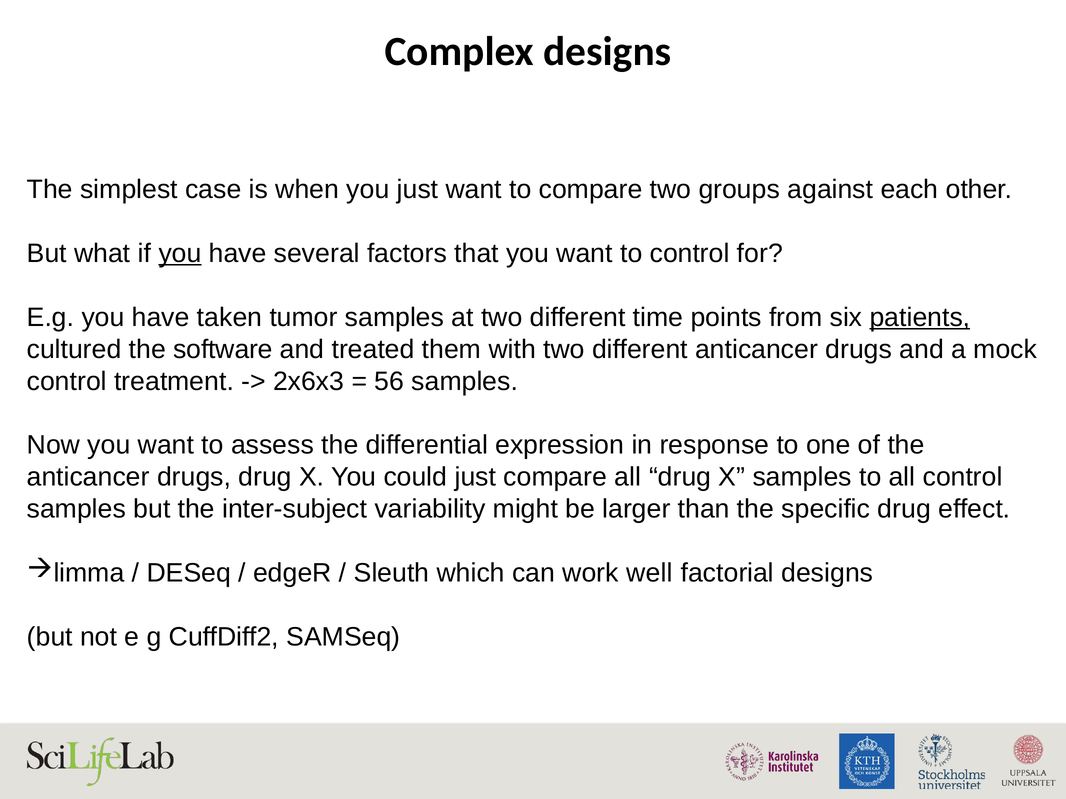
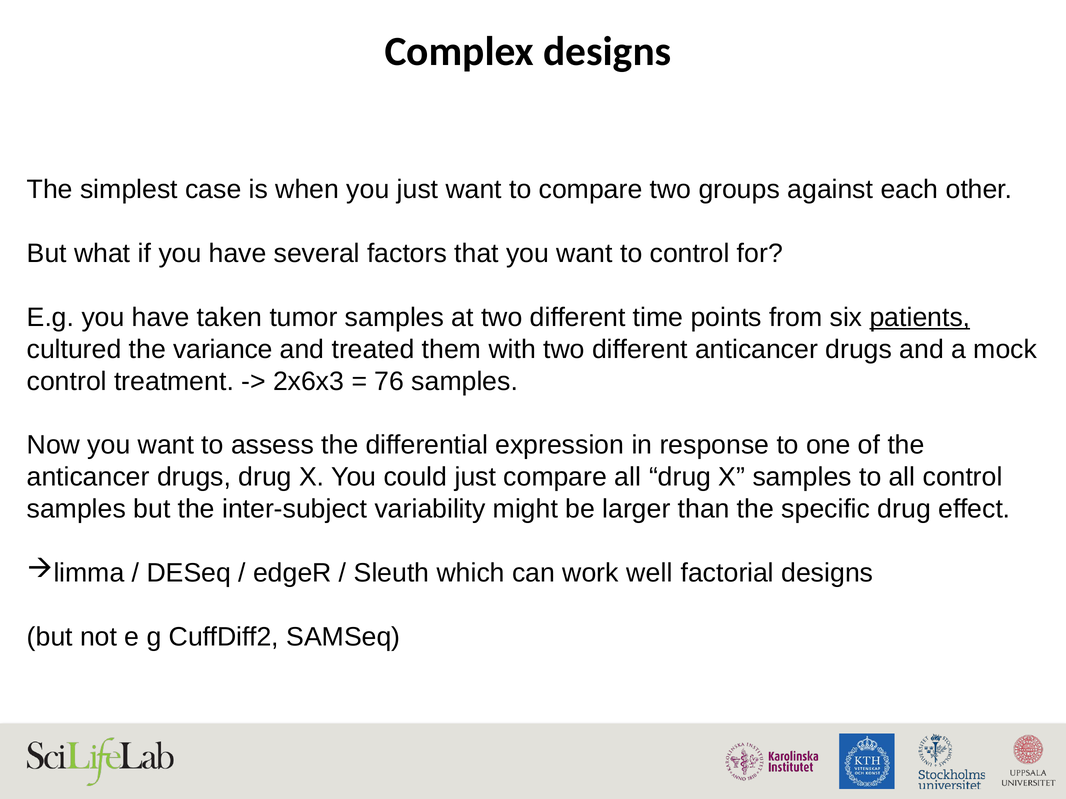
you underline: present -> none (180, 254)
software: software -> variance (223, 350)
56: 56 -> 76 (389, 382)
